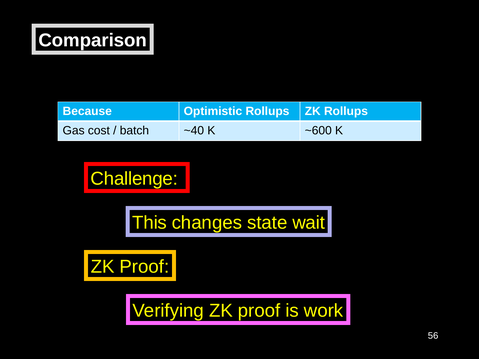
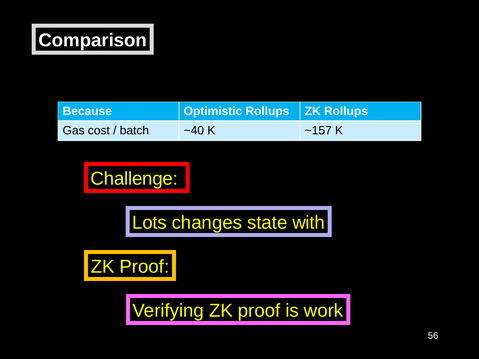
~600: ~600 -> ~157 (318, 131)
This: This -> Lots (150, 223)
wait: wait -> with (309, 223)
